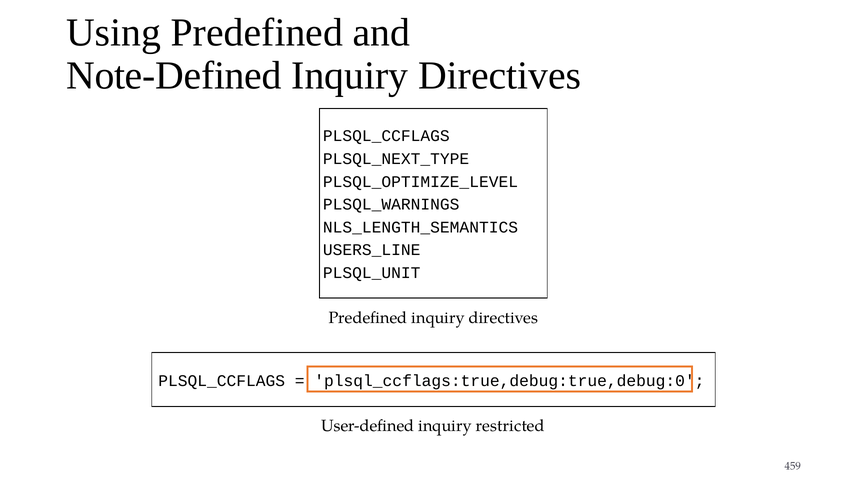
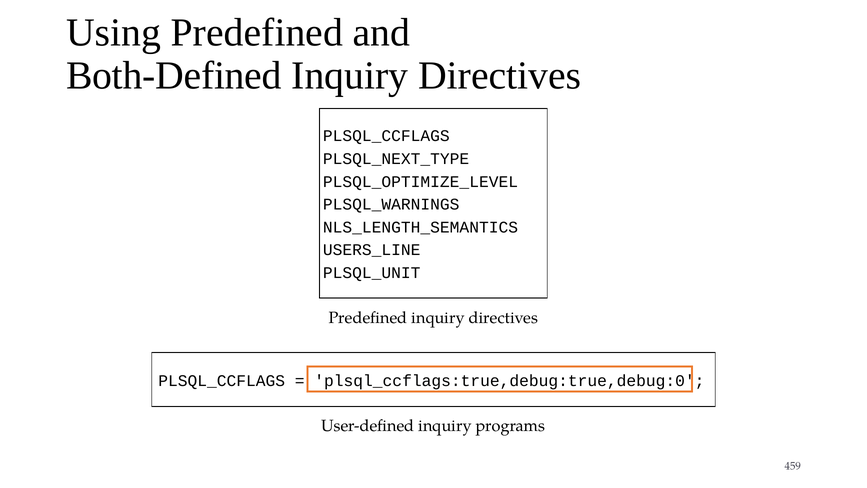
Note-Defined: Note-Defined -> Both-Defined (174, 75)
restricted: restricted -> programs (510, 426)
